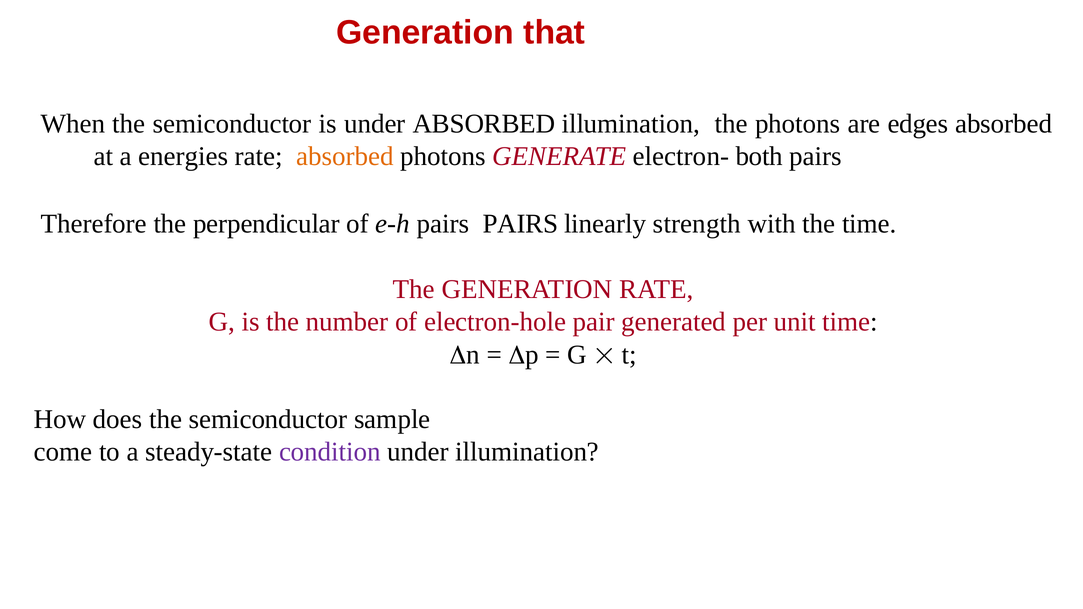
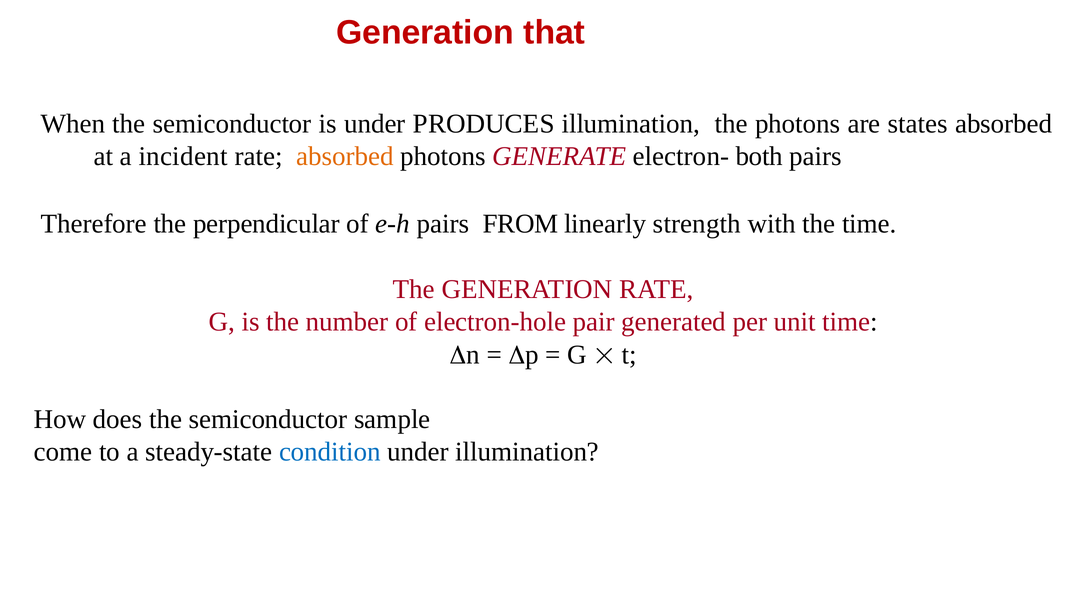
under ABSORBED: ABSORBED -> PRODUCES (484, 124)
edges: edges -> states (918, 124)
energies: energies -> incident (183, 156)
pairs PAIRS: PAIRS -> FROM (520, 224)
condition colour: purple -> blue (330, 452)
